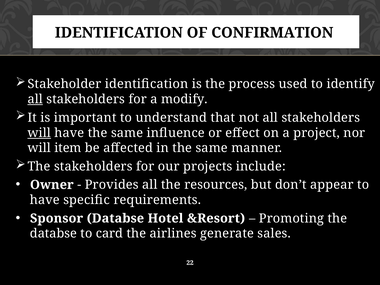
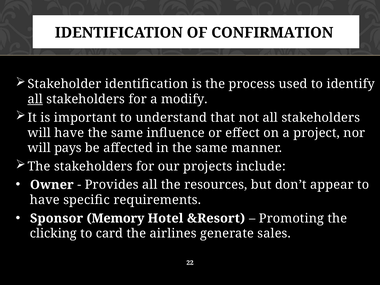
will underline: present -> none (39, 133)
item: item -> pays (68, 148)
Sponsor Databse: Databse -> Memory (115, 218)
databse: databse -> clicking (53, 234)
